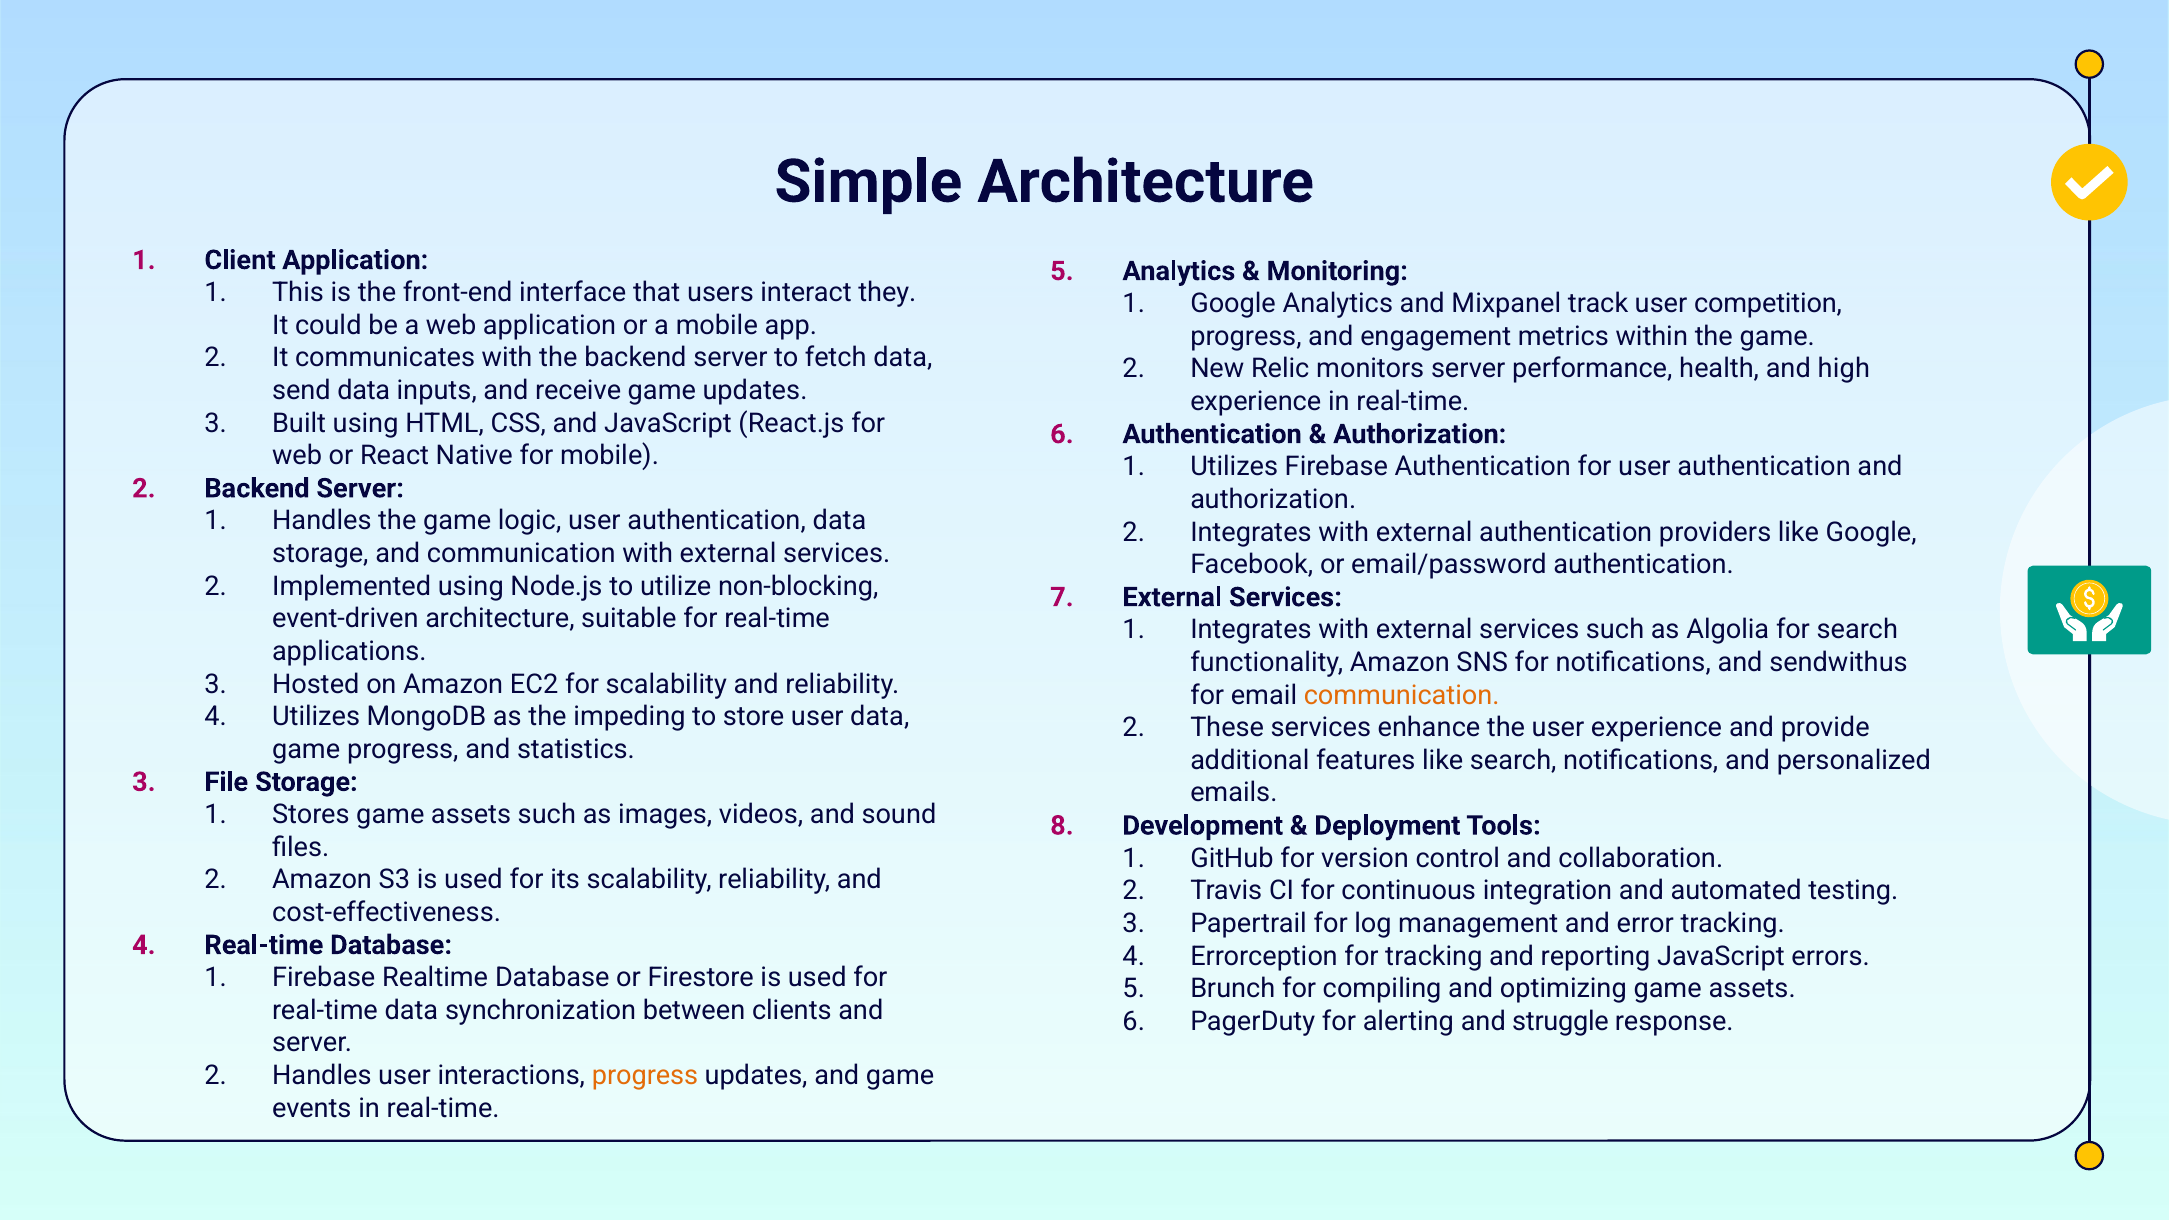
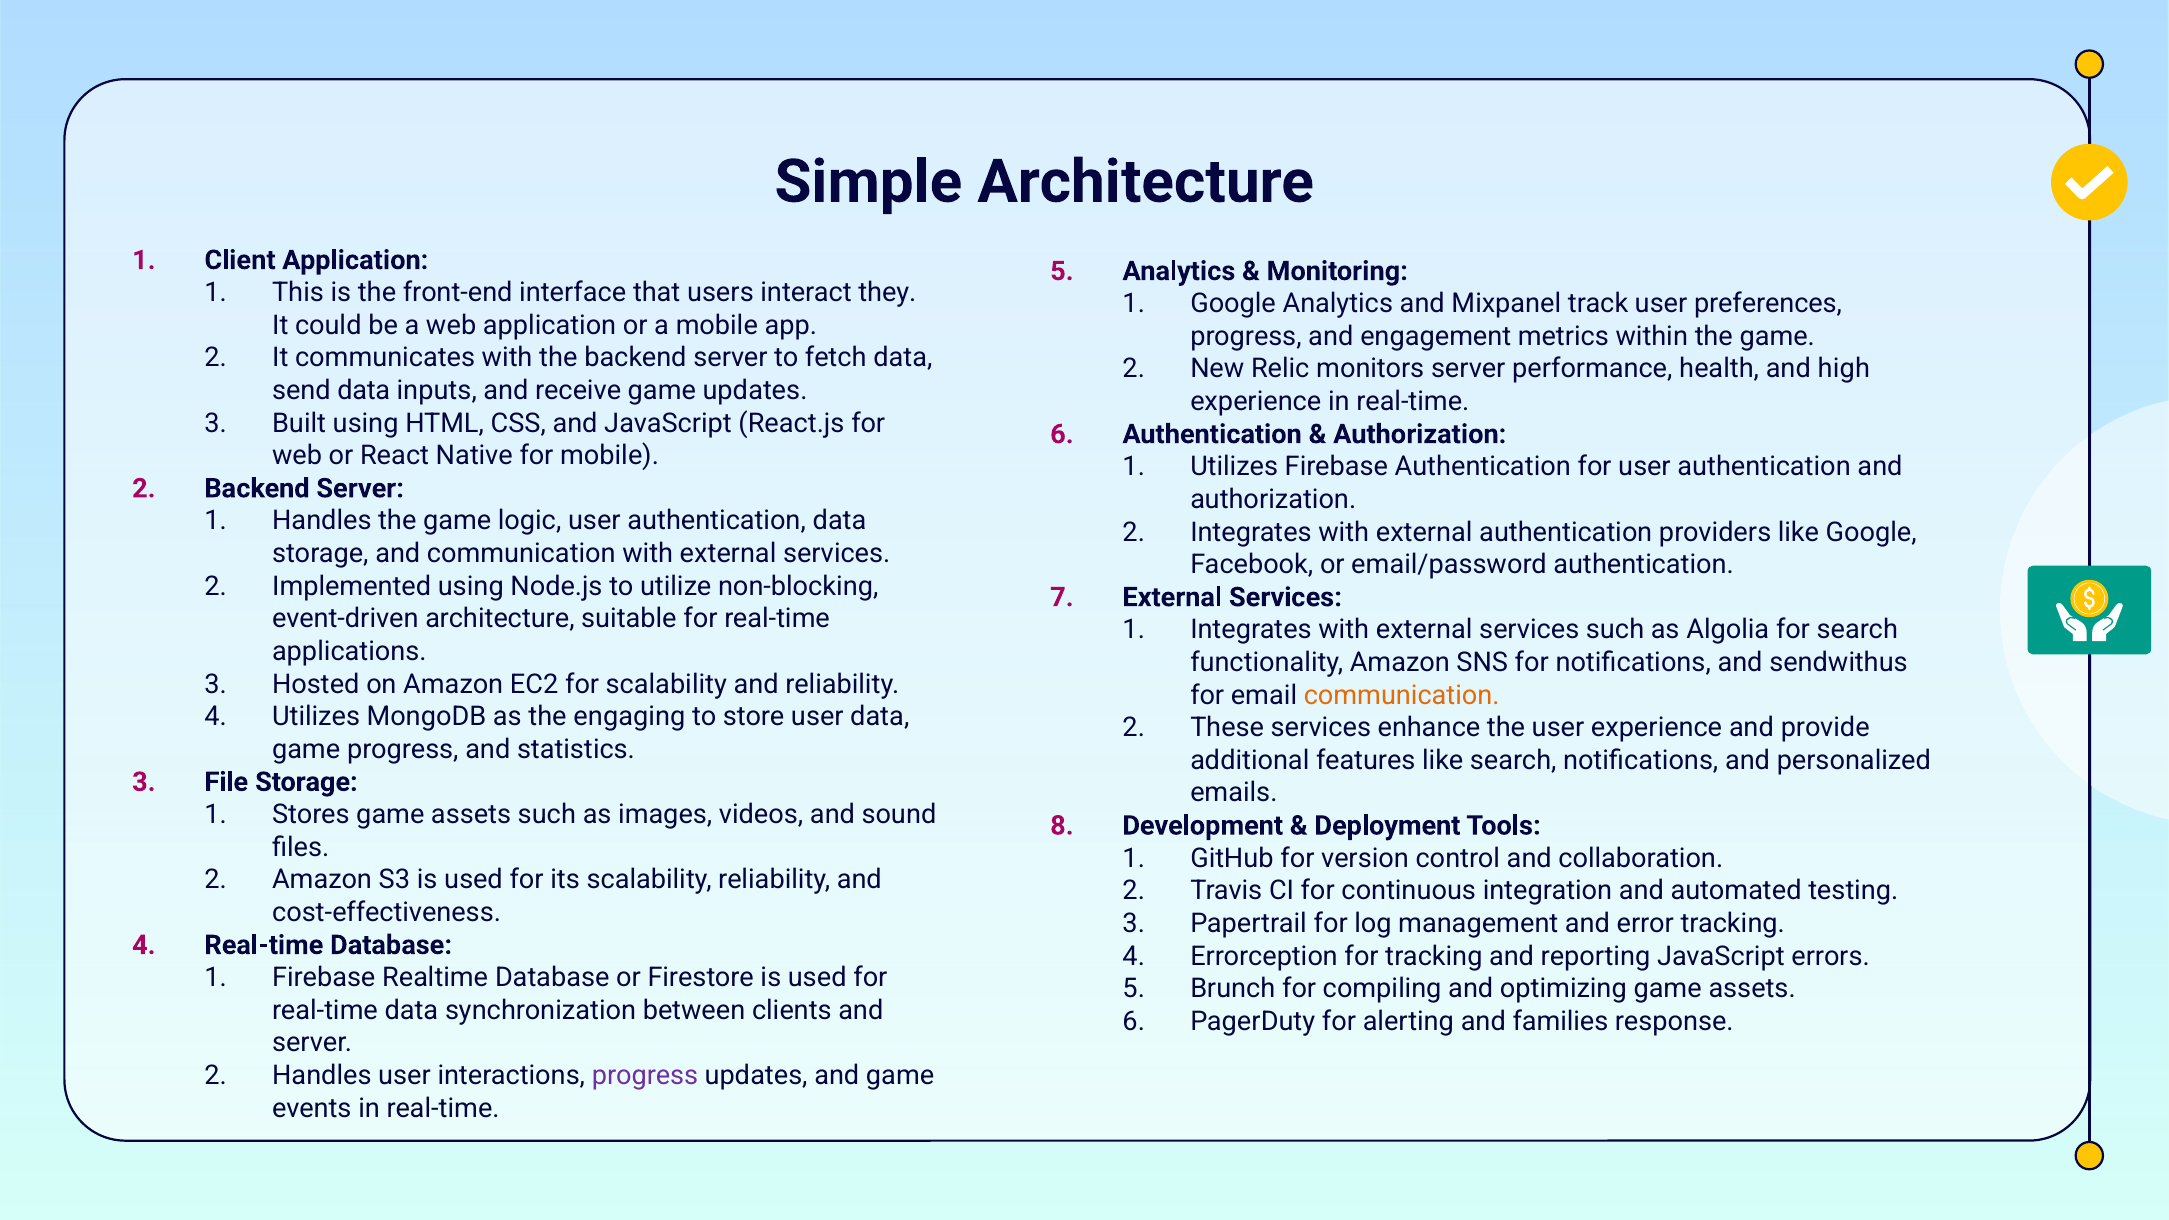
competition: competition -> preferences (1768, 304)
impeding: impeding -> engaging (629, 717)
struggle: struggle -> families (1560, 1021)
progress colour: orange -> purple (645, 1076)
